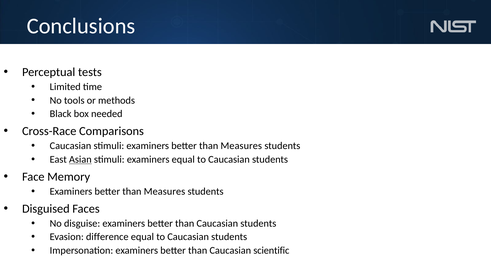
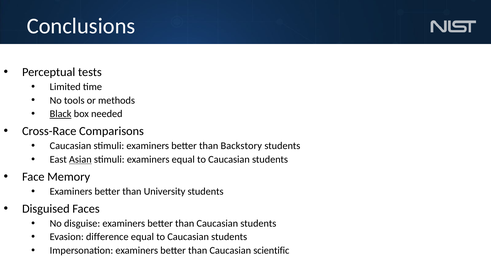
Black underline: none -> present (61, 114)
Measures: Measures -> Backstory (241, 146)
Measures: Measures -> University (165, 192)
